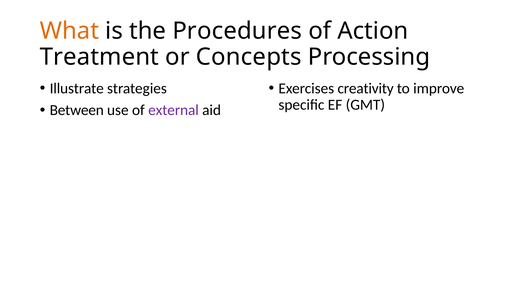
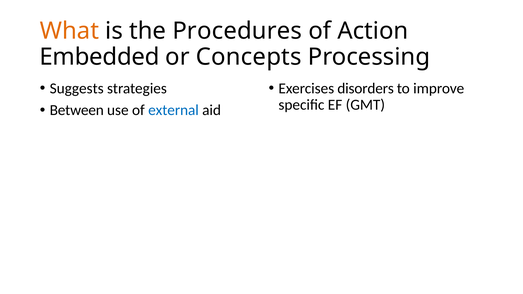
Treatment: Treatment -> Embedded (100, 57)
Illustrate: Illustrate -> Suggests (77, 88)
creativity: creativity -> disorders (366, 88)
external colour: purple -> blue (173, 110)
